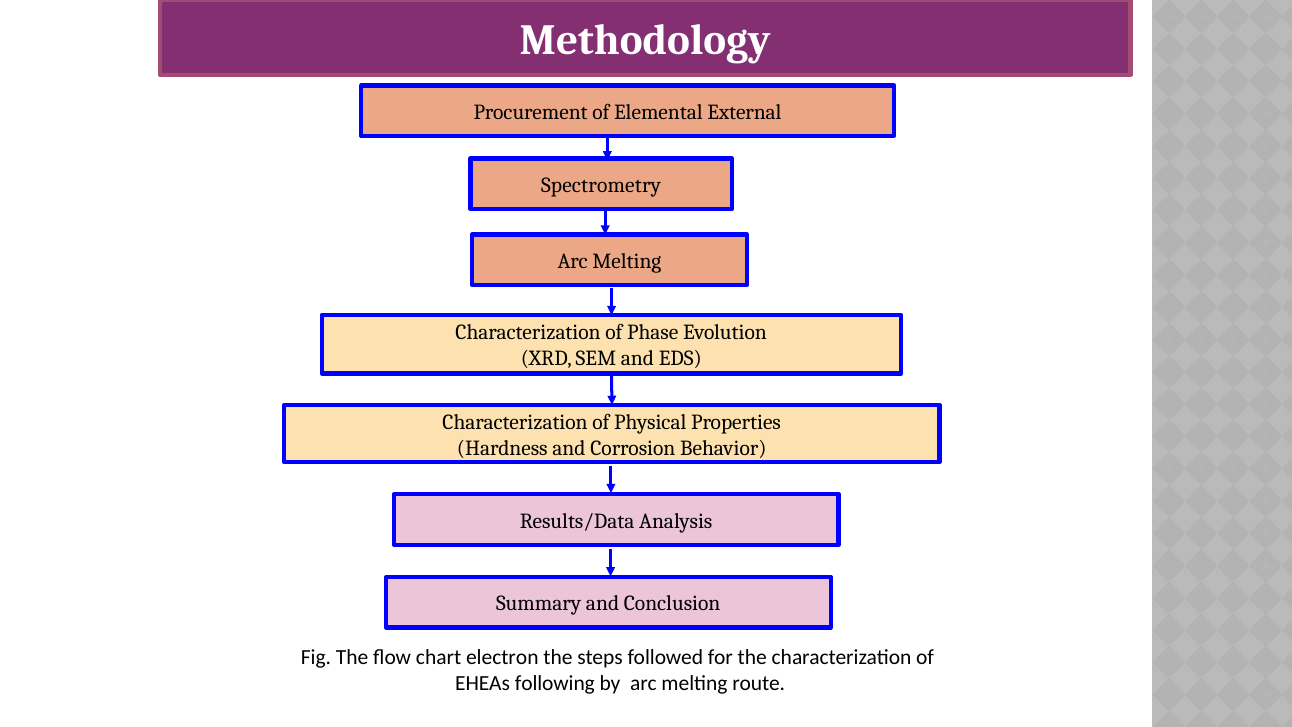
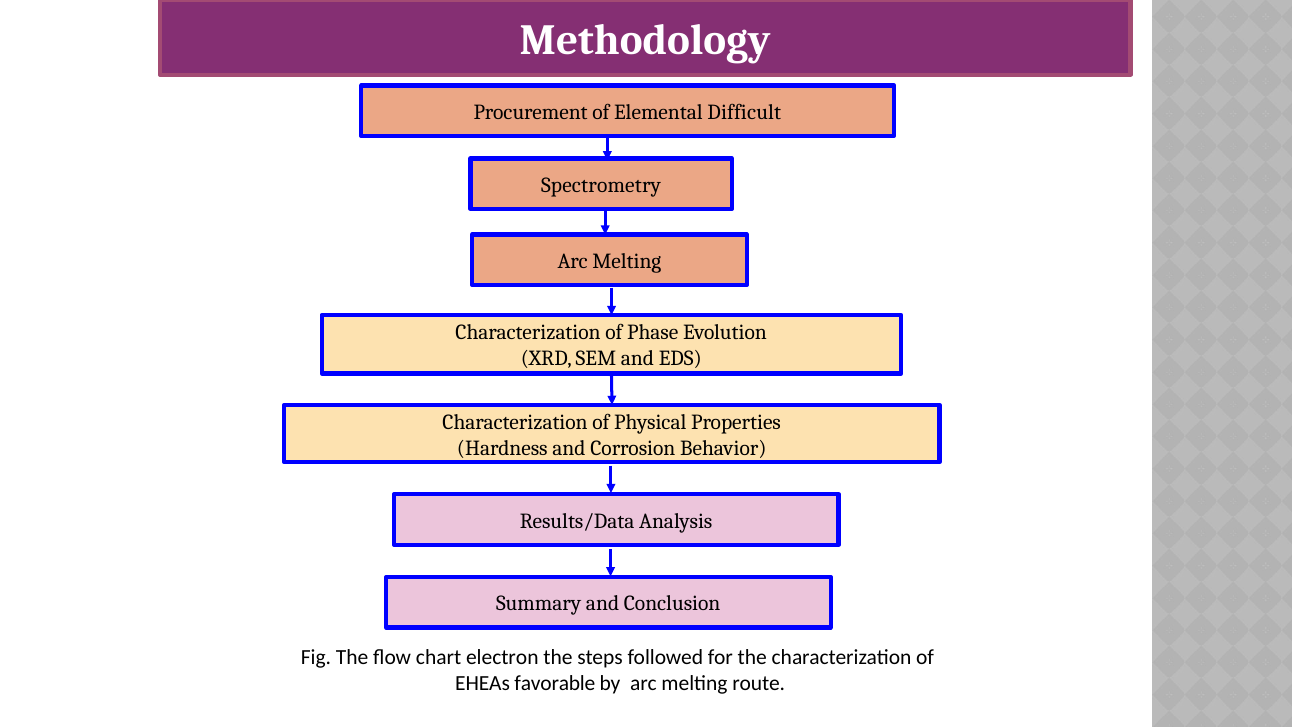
External: External -> Difficult (744, 112)
following: following -> favorable (555, 683)
